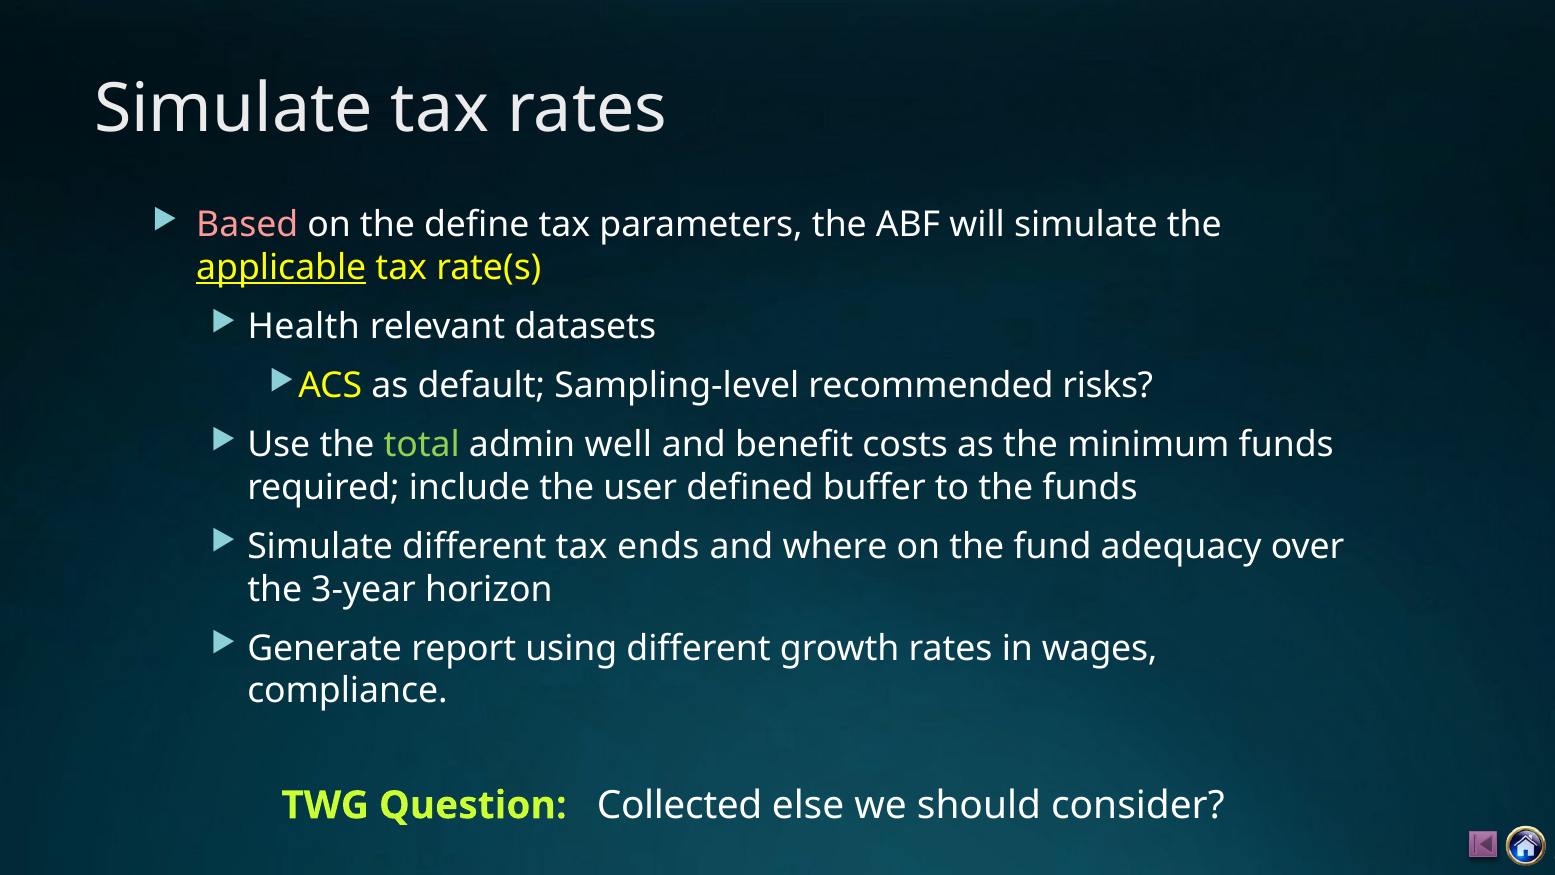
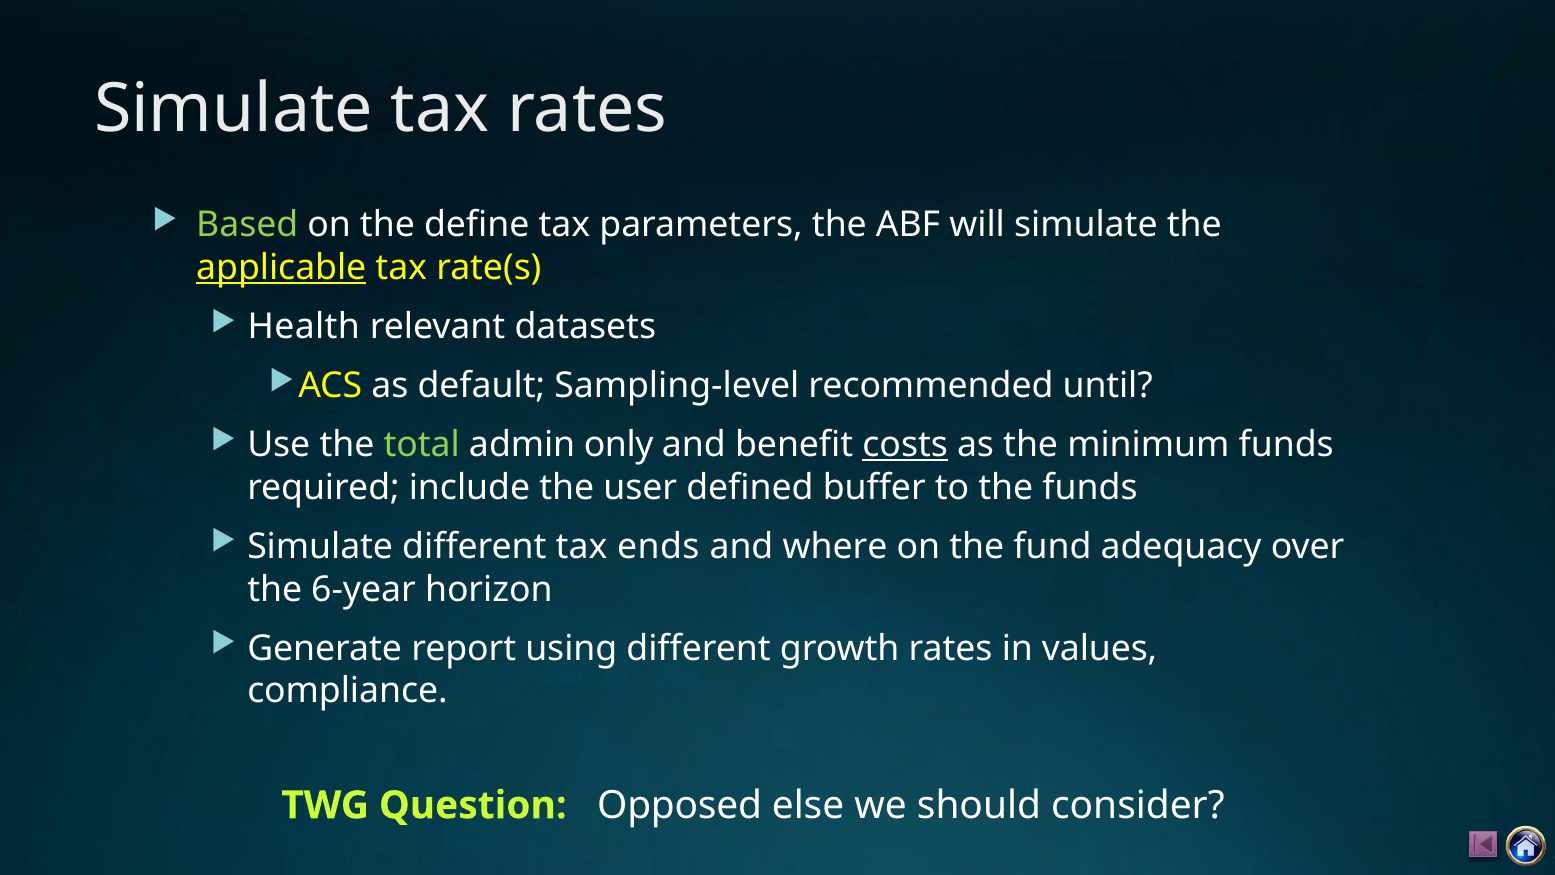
Based colour: pink -> light green (247, 225)
risks: risks -> until (1108, 386)
well: well -> only (619, 445)
costs underline: none -> present (905, 445)
3-year: 3-year -> 6-year (364, 589)
wages: wages -> values (1100, 648)
Collected: Collected -> Opposed (680, 805)
